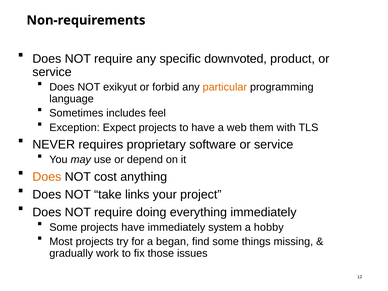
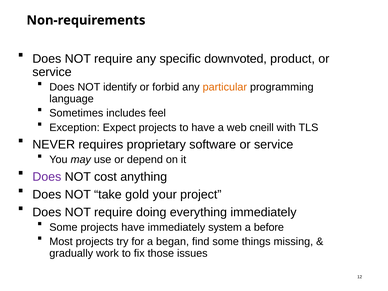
exikyut: exikyut -> identify (120, 87)
them: them -> cneill (262, 128)
Does colour: orange -> purple (47, 177)
links: links -> gold (137, 194)
hobby: hobby -> before (269, 227)
